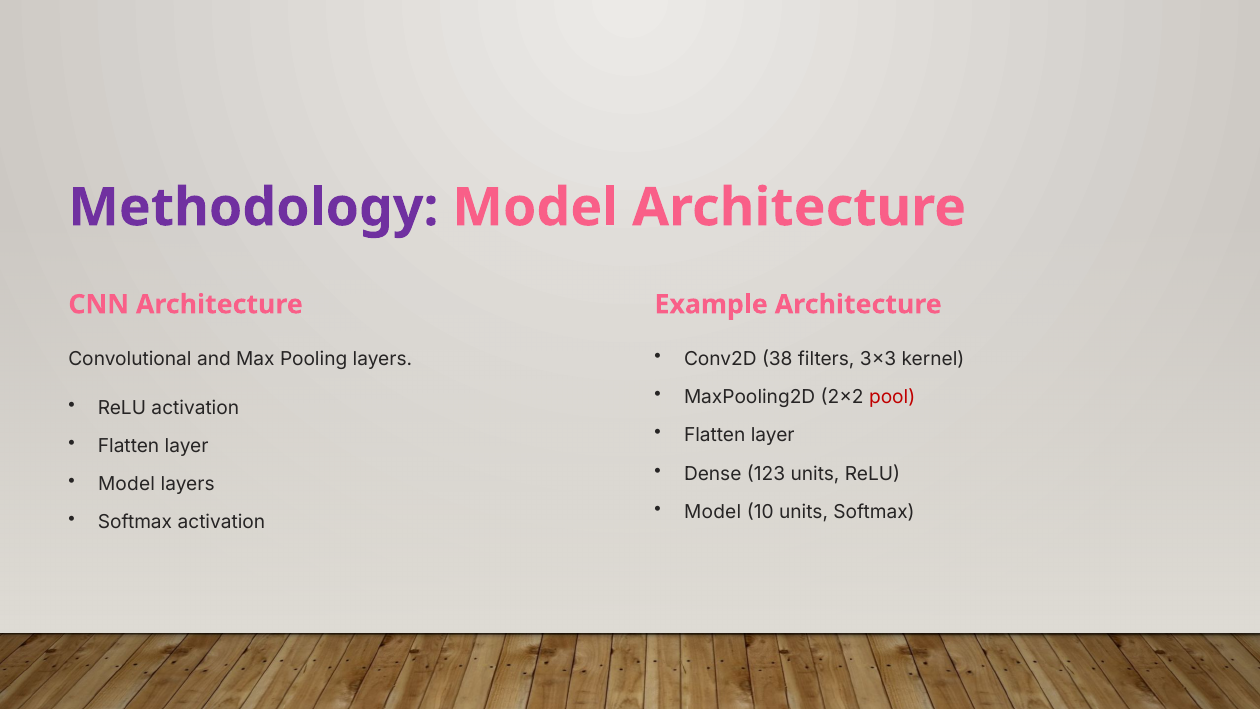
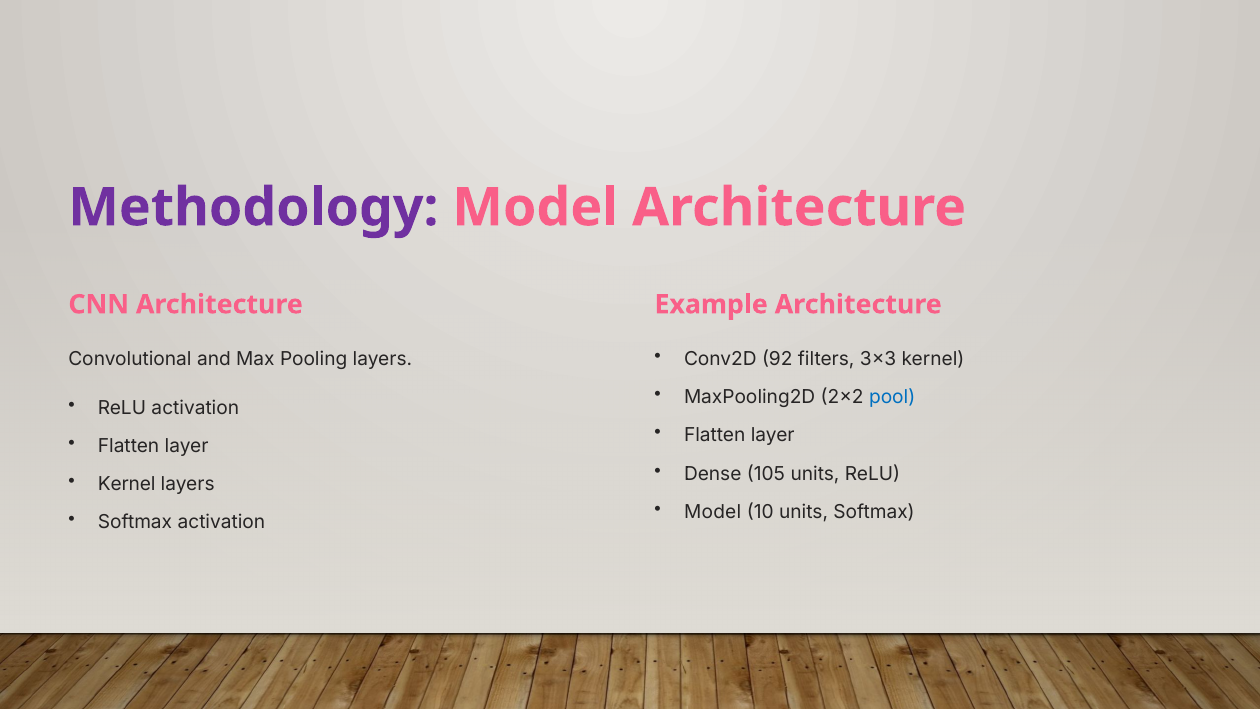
38: 38 -> 92 (777, 359)
pool colour: red -> blue (892, 397)
123: 123 -> 105 (766, 474)
Model: Model -> Kernel (127, 484)
